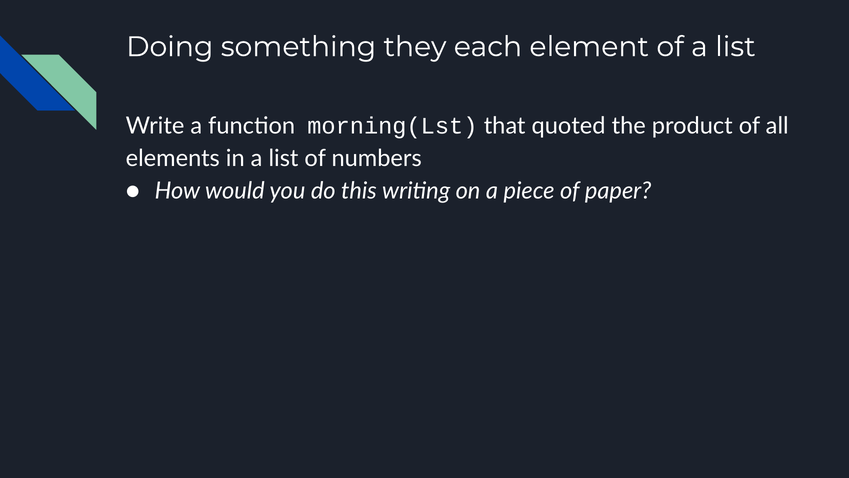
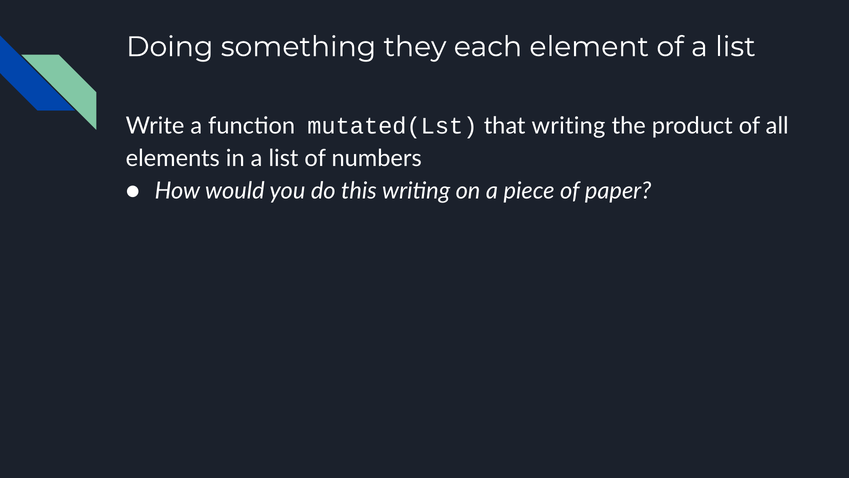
morning(Lst: morning(Lst -> mutated(Lst (392, 126)
that quoted: quoted -> writing (568, 126)
